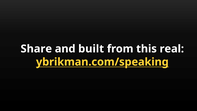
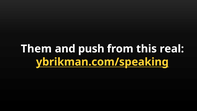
Share: Share -> Them (36, 49)
built: built -> push (91, 49)
